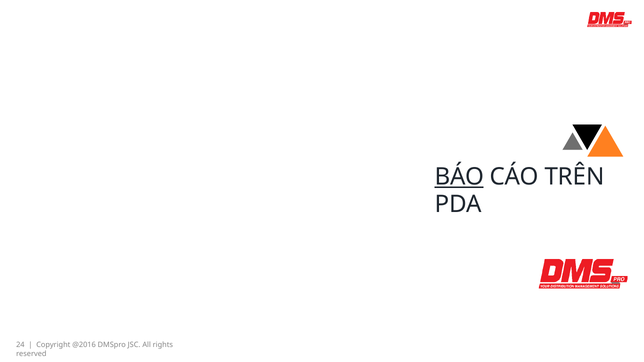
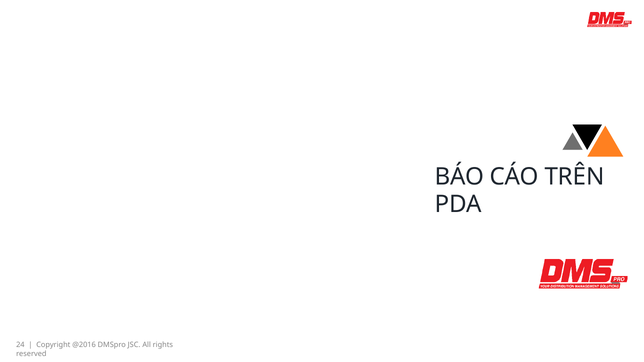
BÁO underline: present -> none (459, 177)
